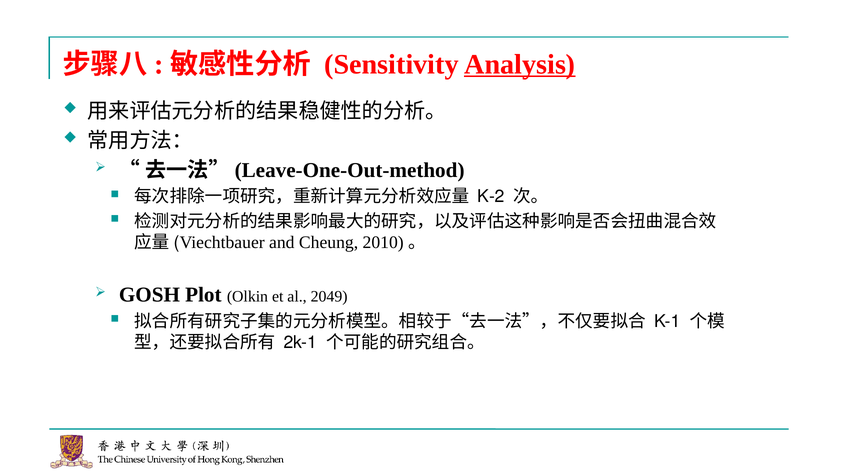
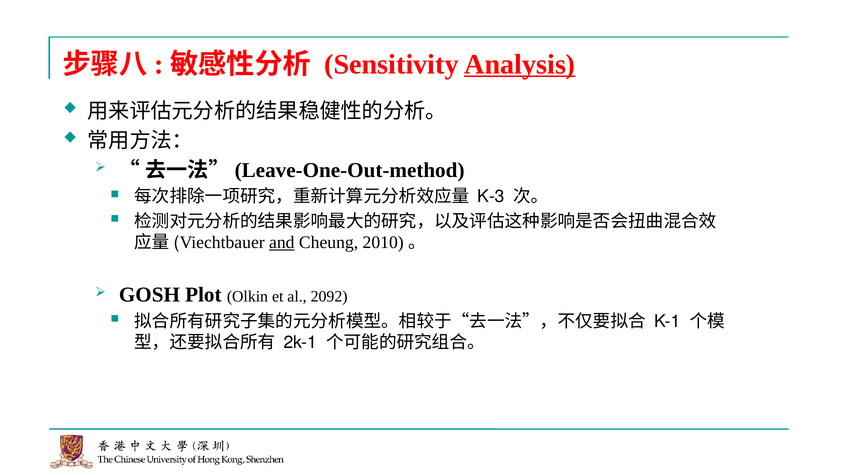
K-2: K-2 -> K-3 (491, 197)
and underline: none -> present (282, 243)
2049: 2049 -> 2092 (329, 297)
